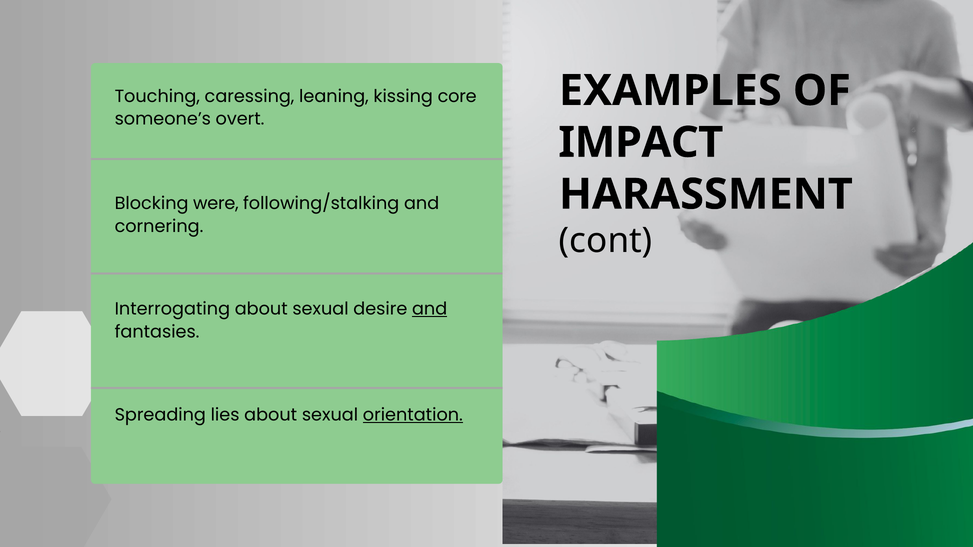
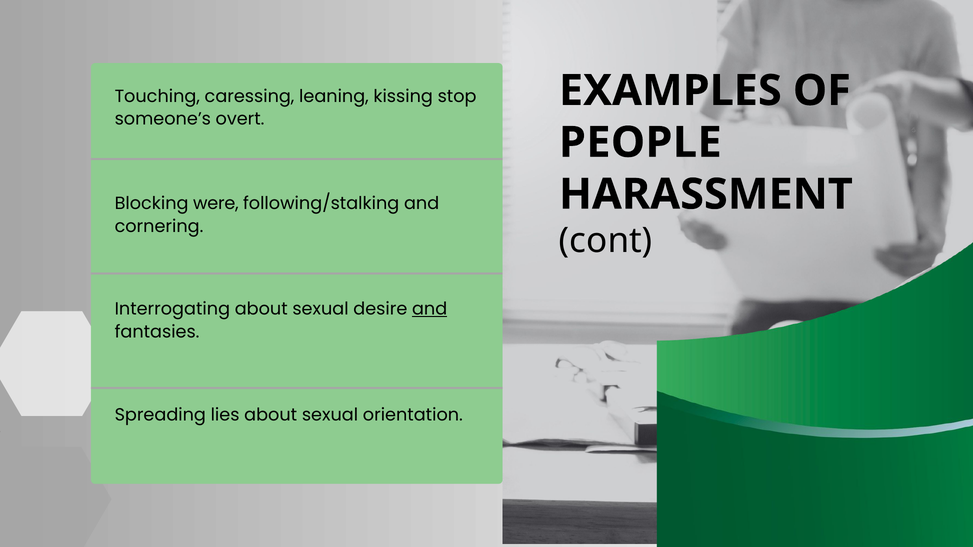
core: core -> stop (457, 96)
IMPACT: IMPACT -> PEOPLE (640, 143)
orientation underline: present -> none (413, 415)
